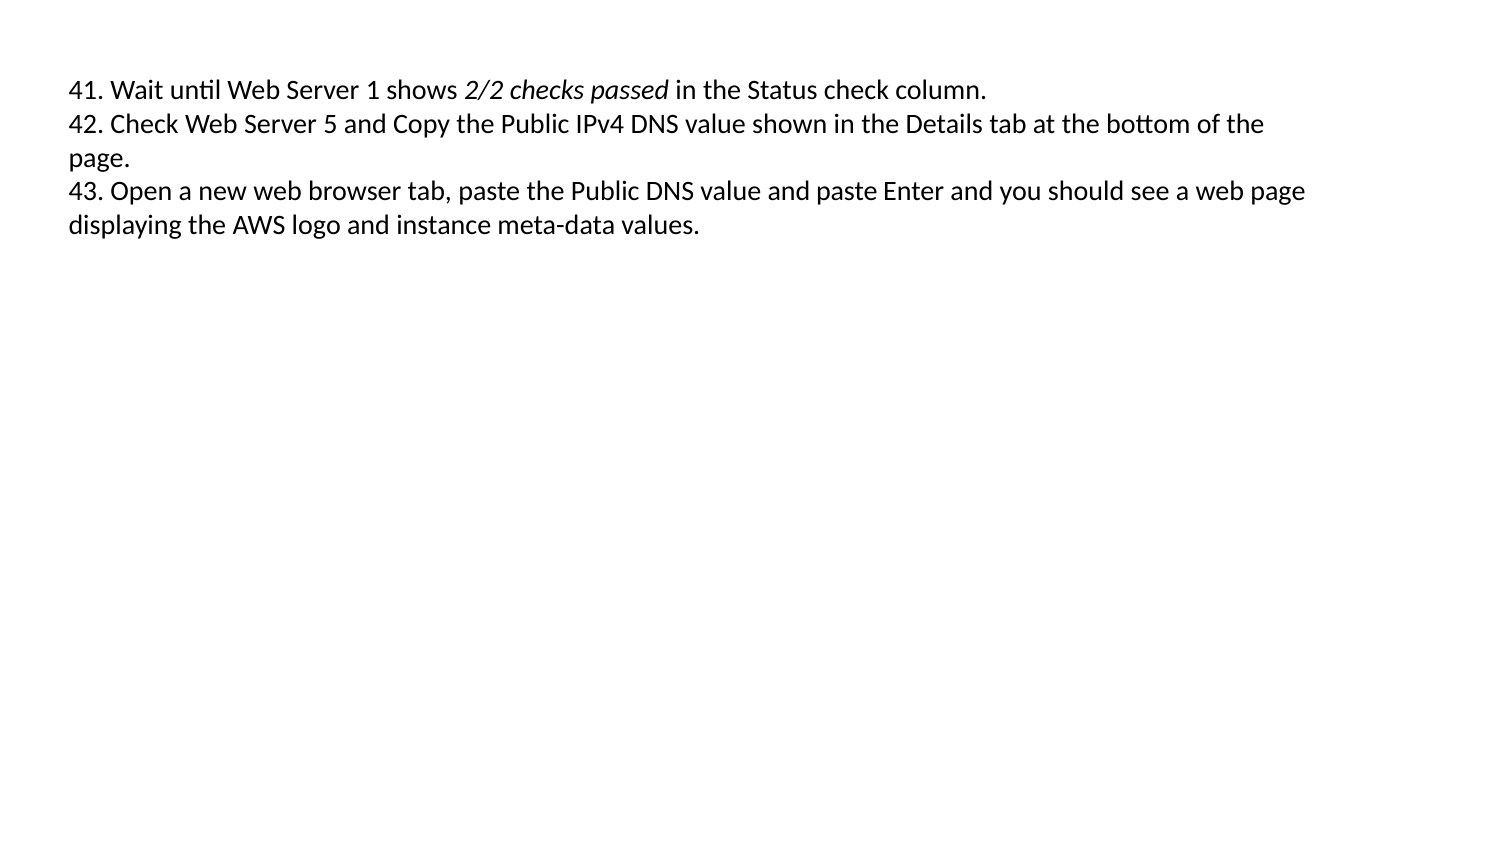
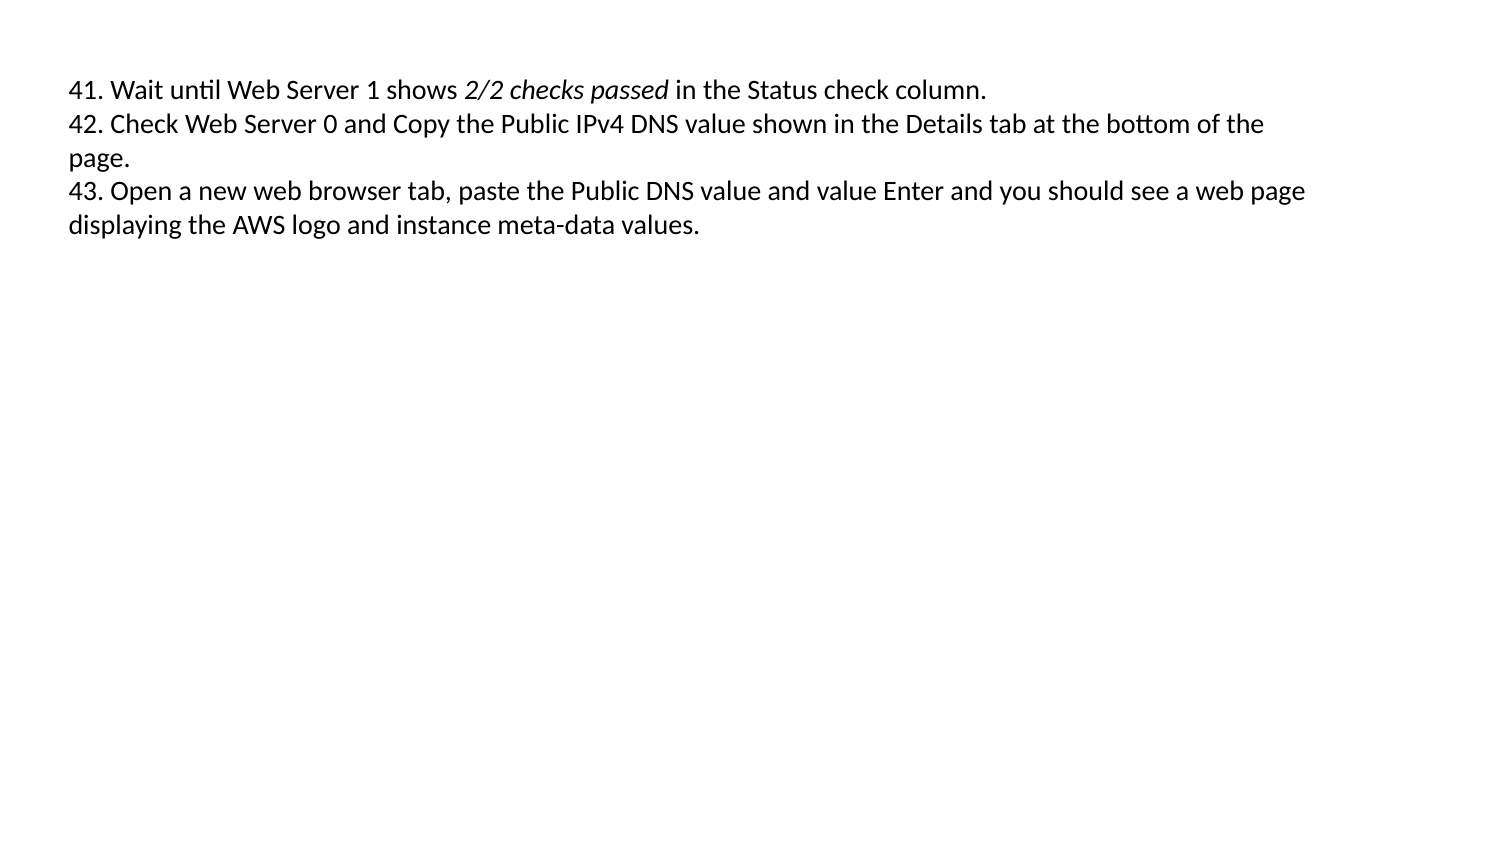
5: 5 -> 0 (330, 124)
and paste: paste -> value (847, 192)
